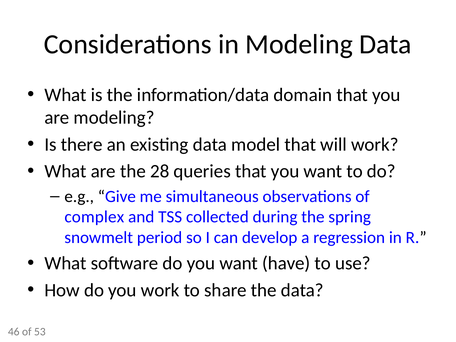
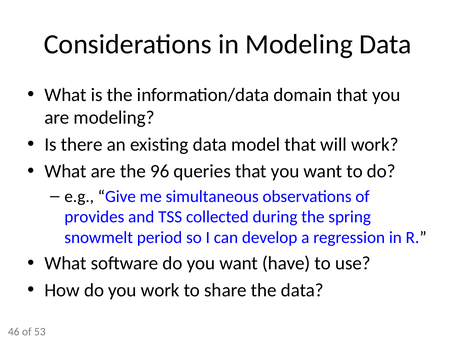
28: 28 -> 96 (160, 171)
complex: complex -> provides (94, 217)
